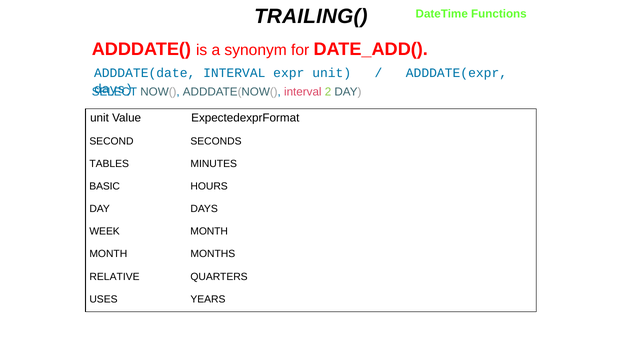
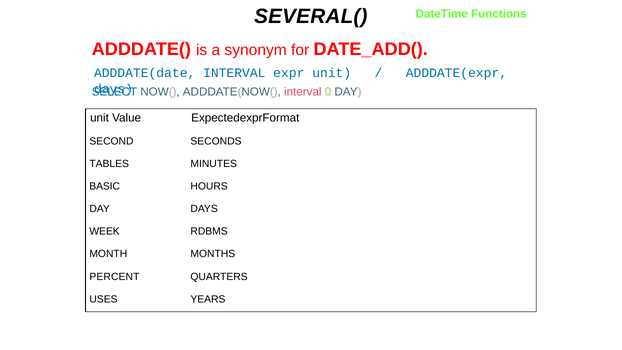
TRAILING(: TRAILING( -> SEVERAL( (311, 16)
2: 2 -> 0 (328, 92)
WEEK MONTH: MONTH -> RDBMS (209, 231)
RELATIVE: RELATIVE -> PERCENT (114, 277)
